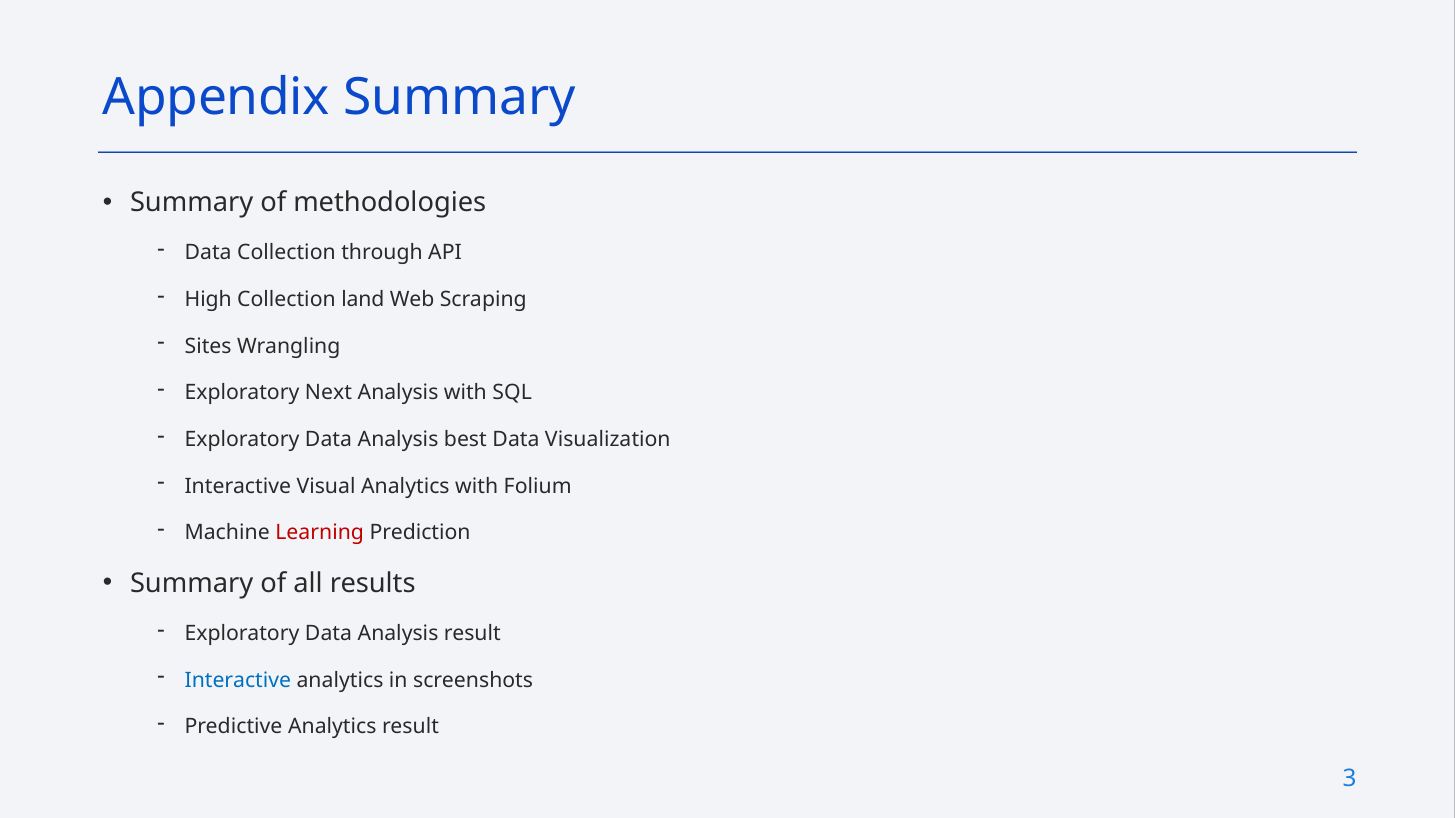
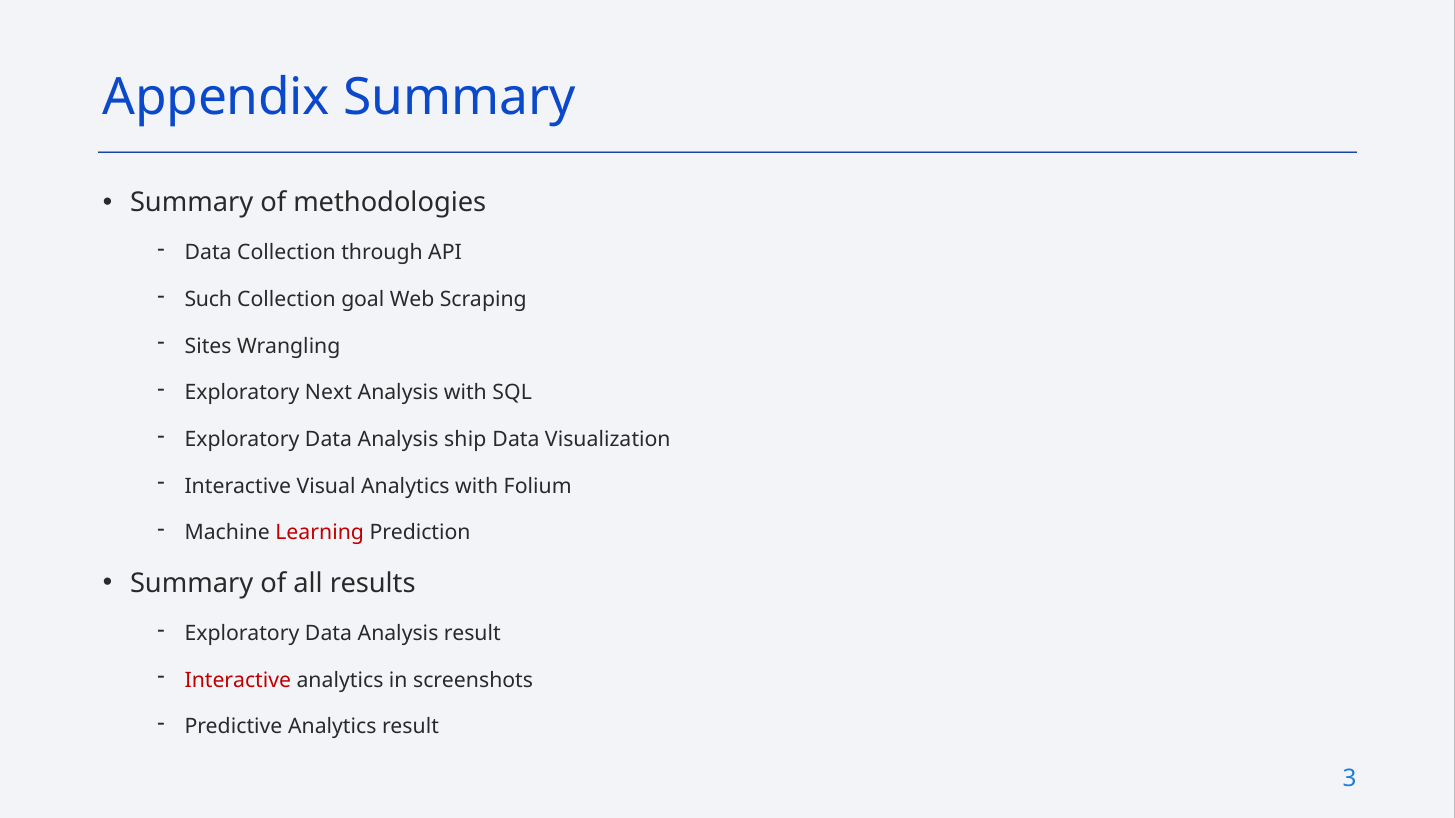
High: High -> Such (208, 300)
land: land -> goal (363, 300)
best: best -> ship (465, 440)
Interactive colour: blue -> red (238, 680)
